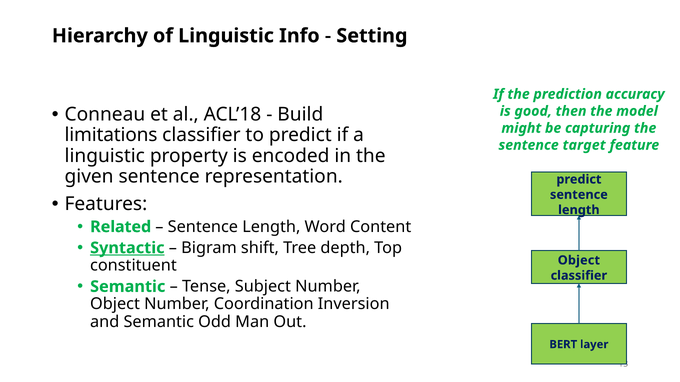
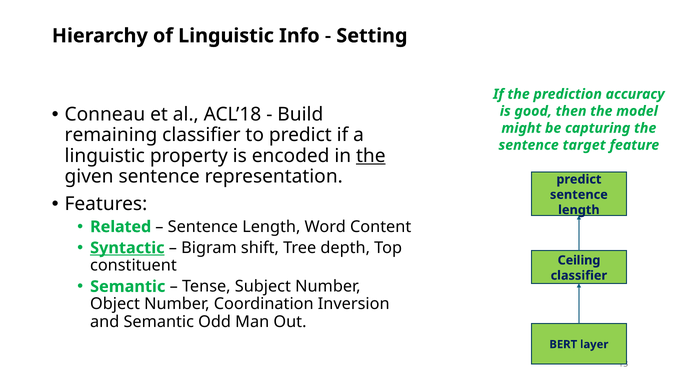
limitations: limitations -> remaining (111, 135)
the underline: none -> present (371, 156)
Object: Object -> Ceiling (579, 261)
